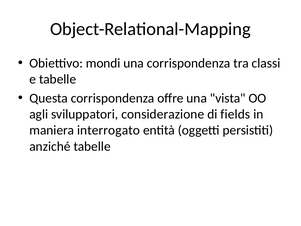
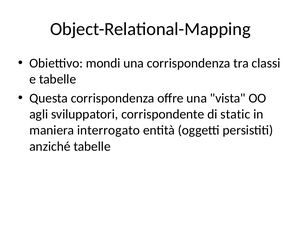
considerazione: considerazione -> corrispondente (163, 114)
fields: fields -> static (235, 114)
